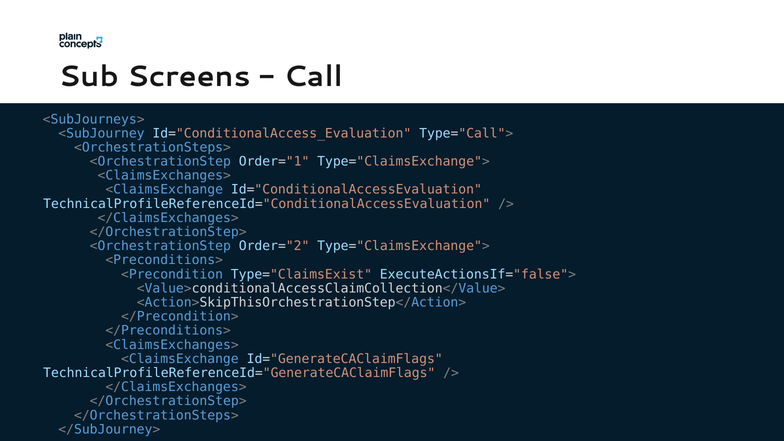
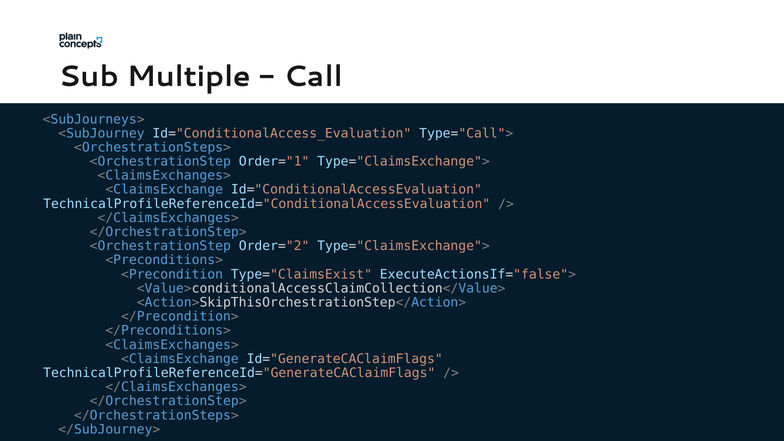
Screens: Screens -> Multiple (189, 77)
